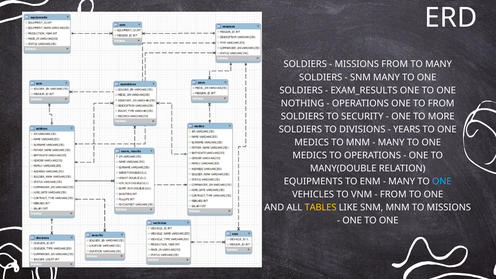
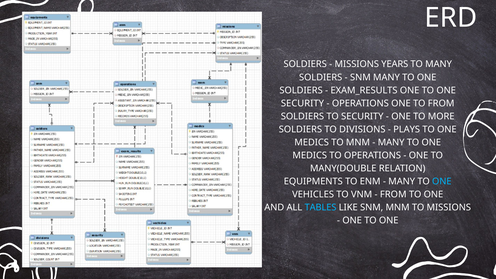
MISSIONS FROM: FROM -> YEARS (395, 64)
NOTHING: NOTHING -> SECURITY (302, 103)
YEARS: YEARS -> PLAYS (407, 129)
TABLES colour: yellow -> light blue (321, 208)
